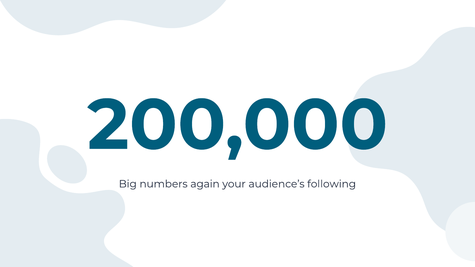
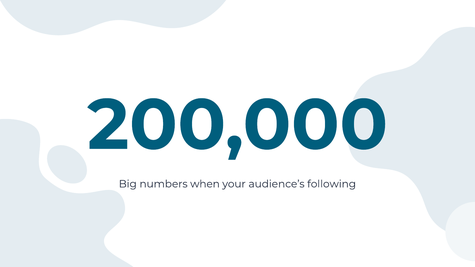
again: again -> when (205, 184)
